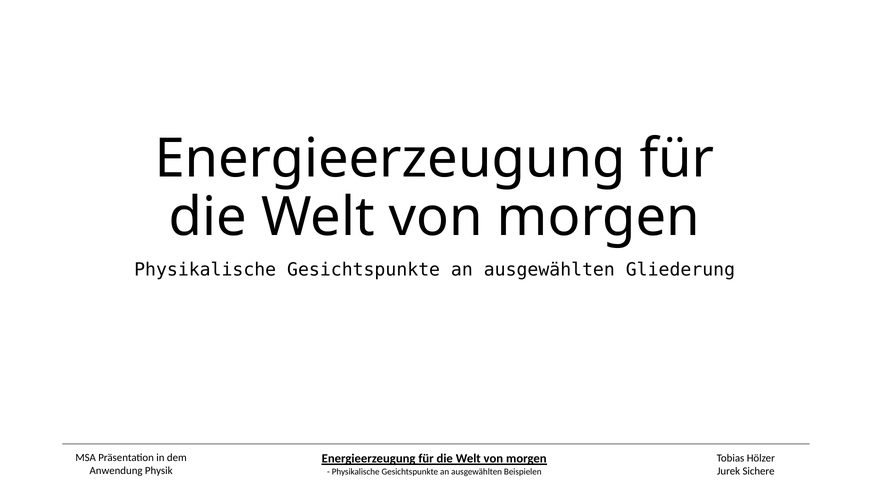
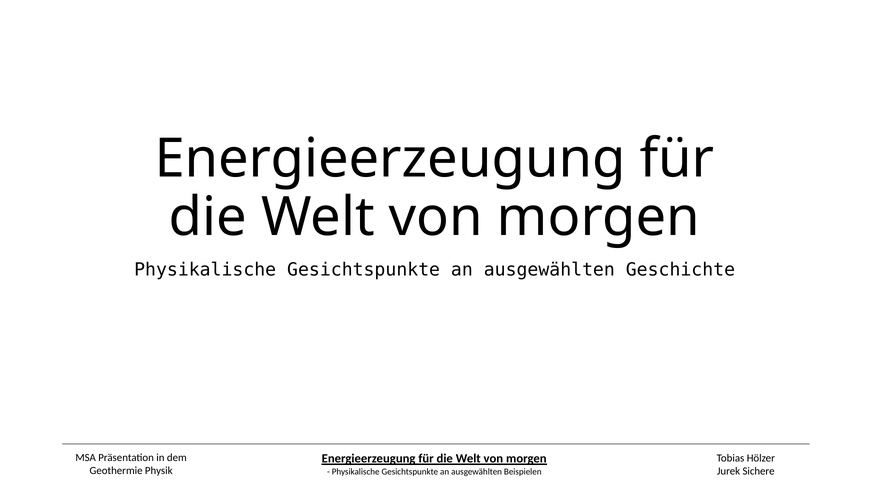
Gliederung: Gliederung -> Geschichte (680, 270)
Anwendung: Anwendung -> Geothermie (116, 470)
